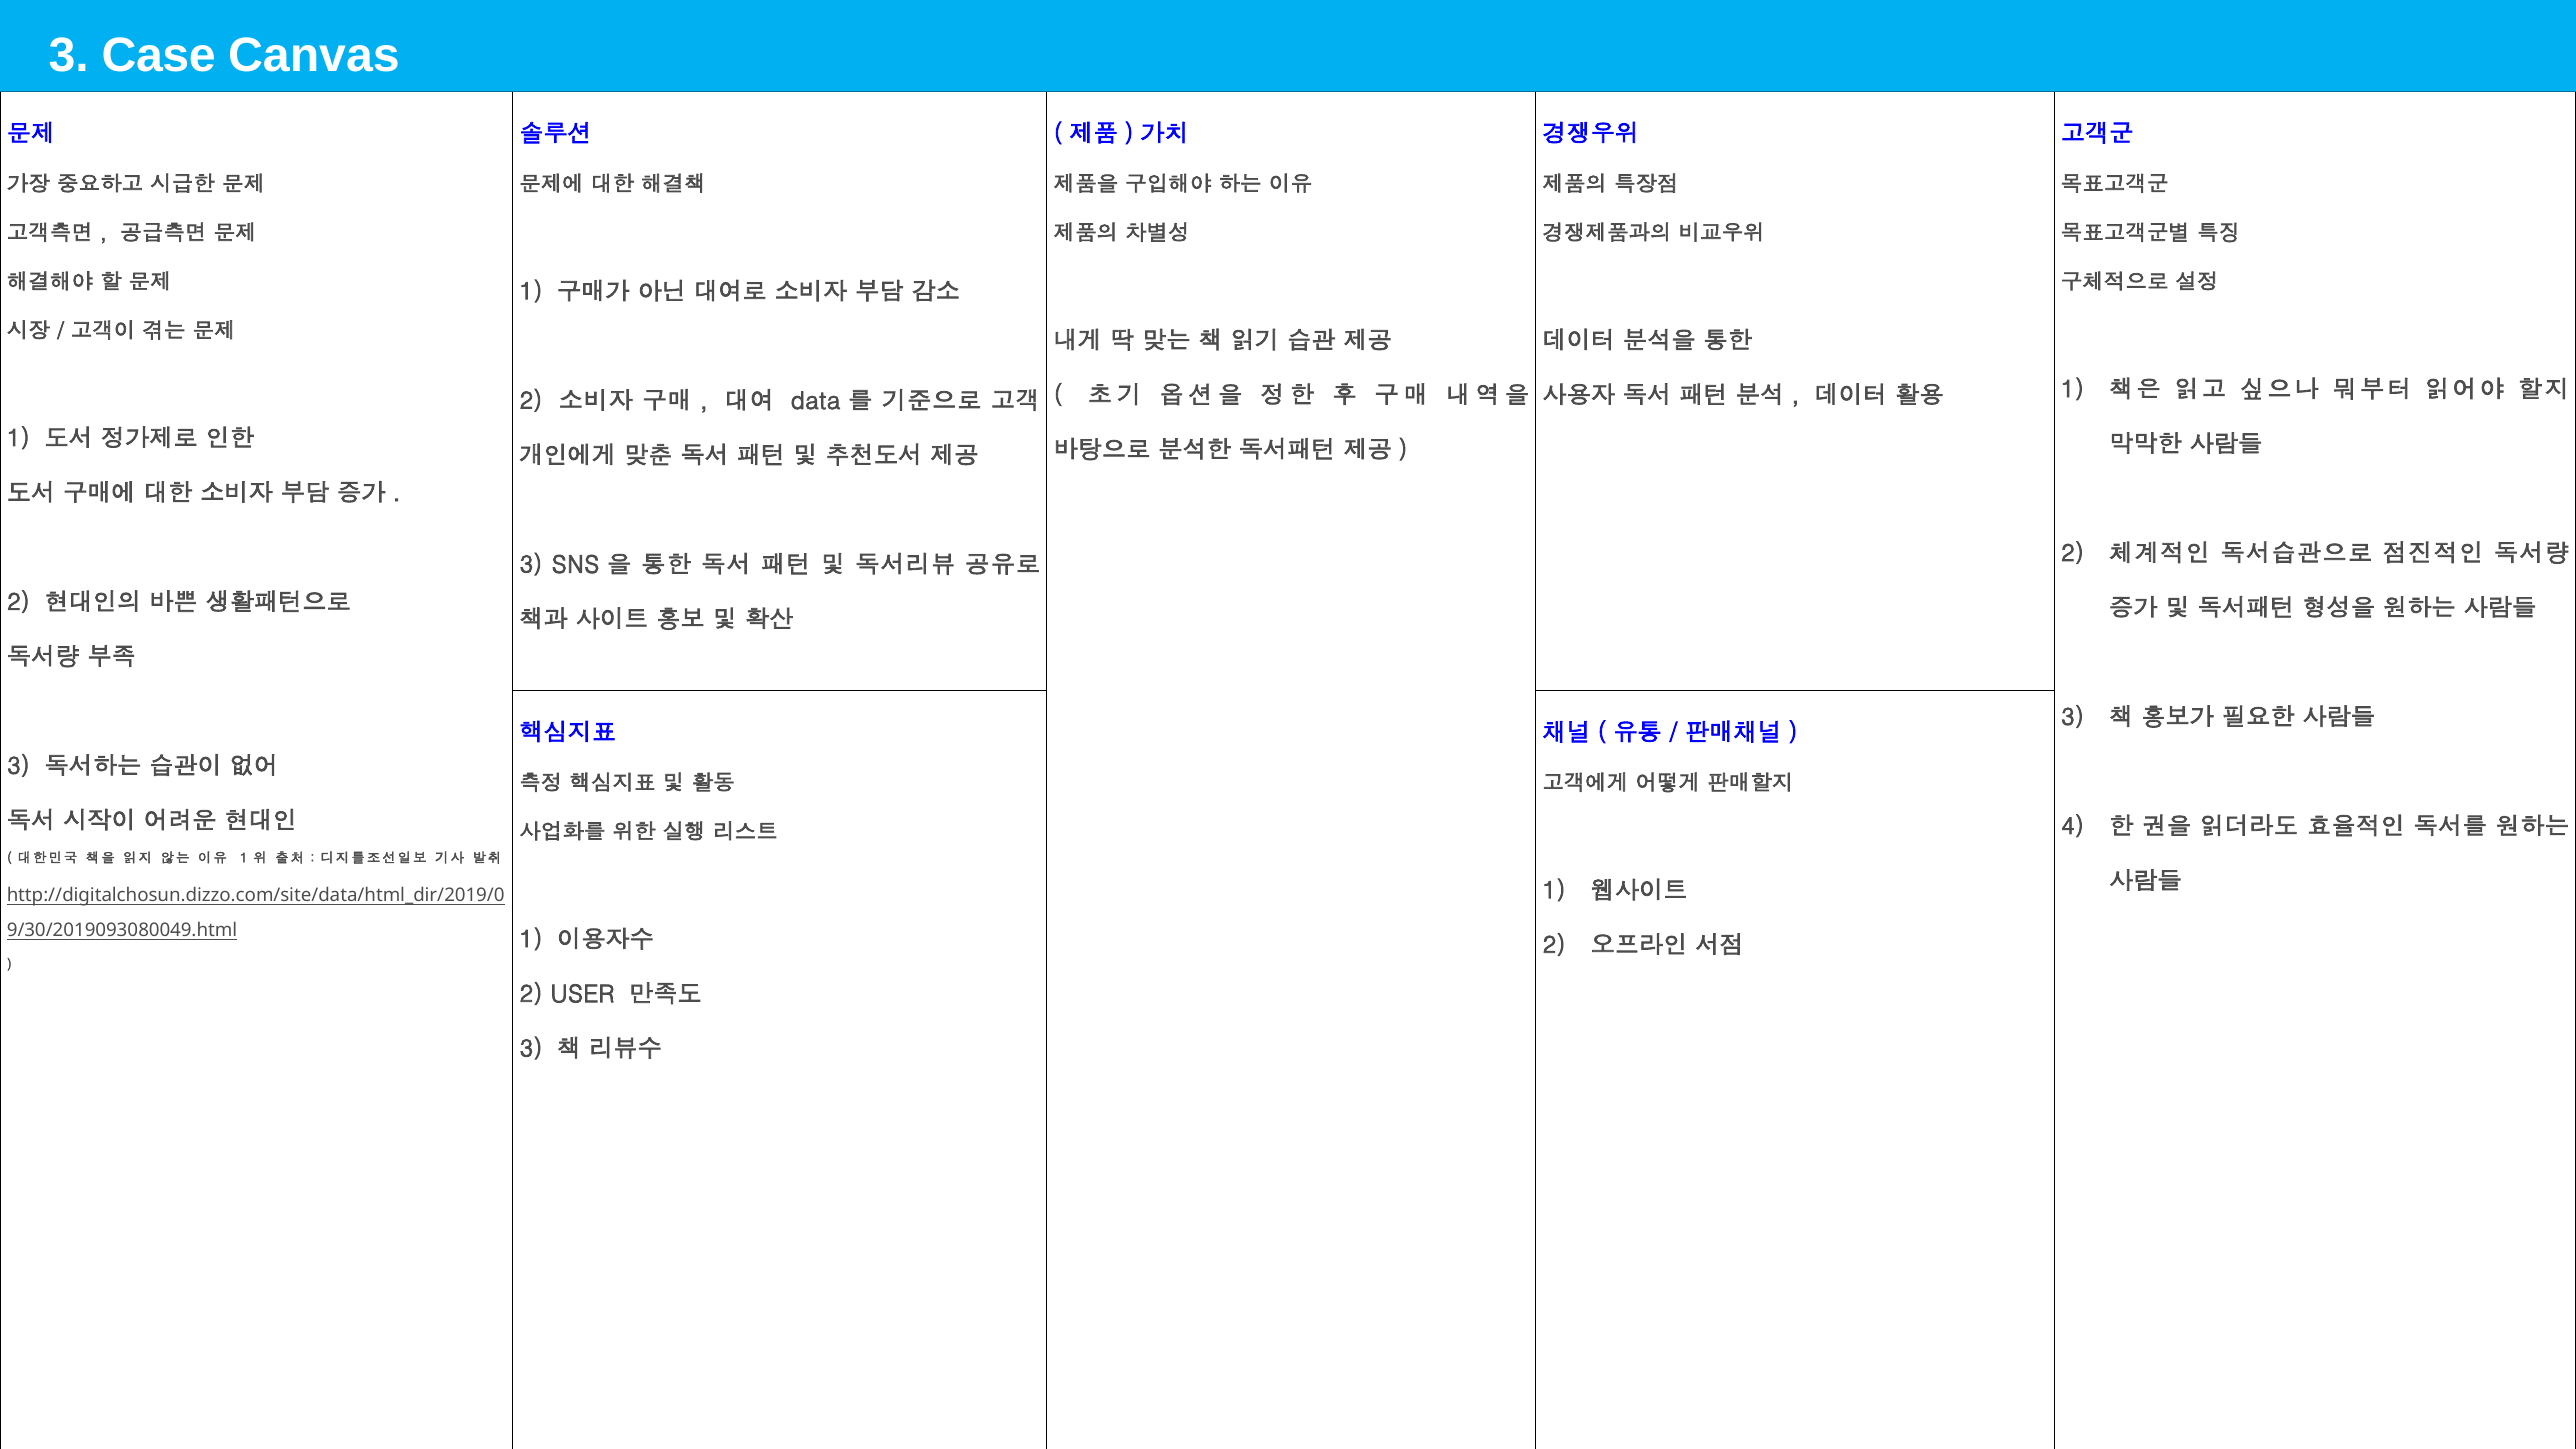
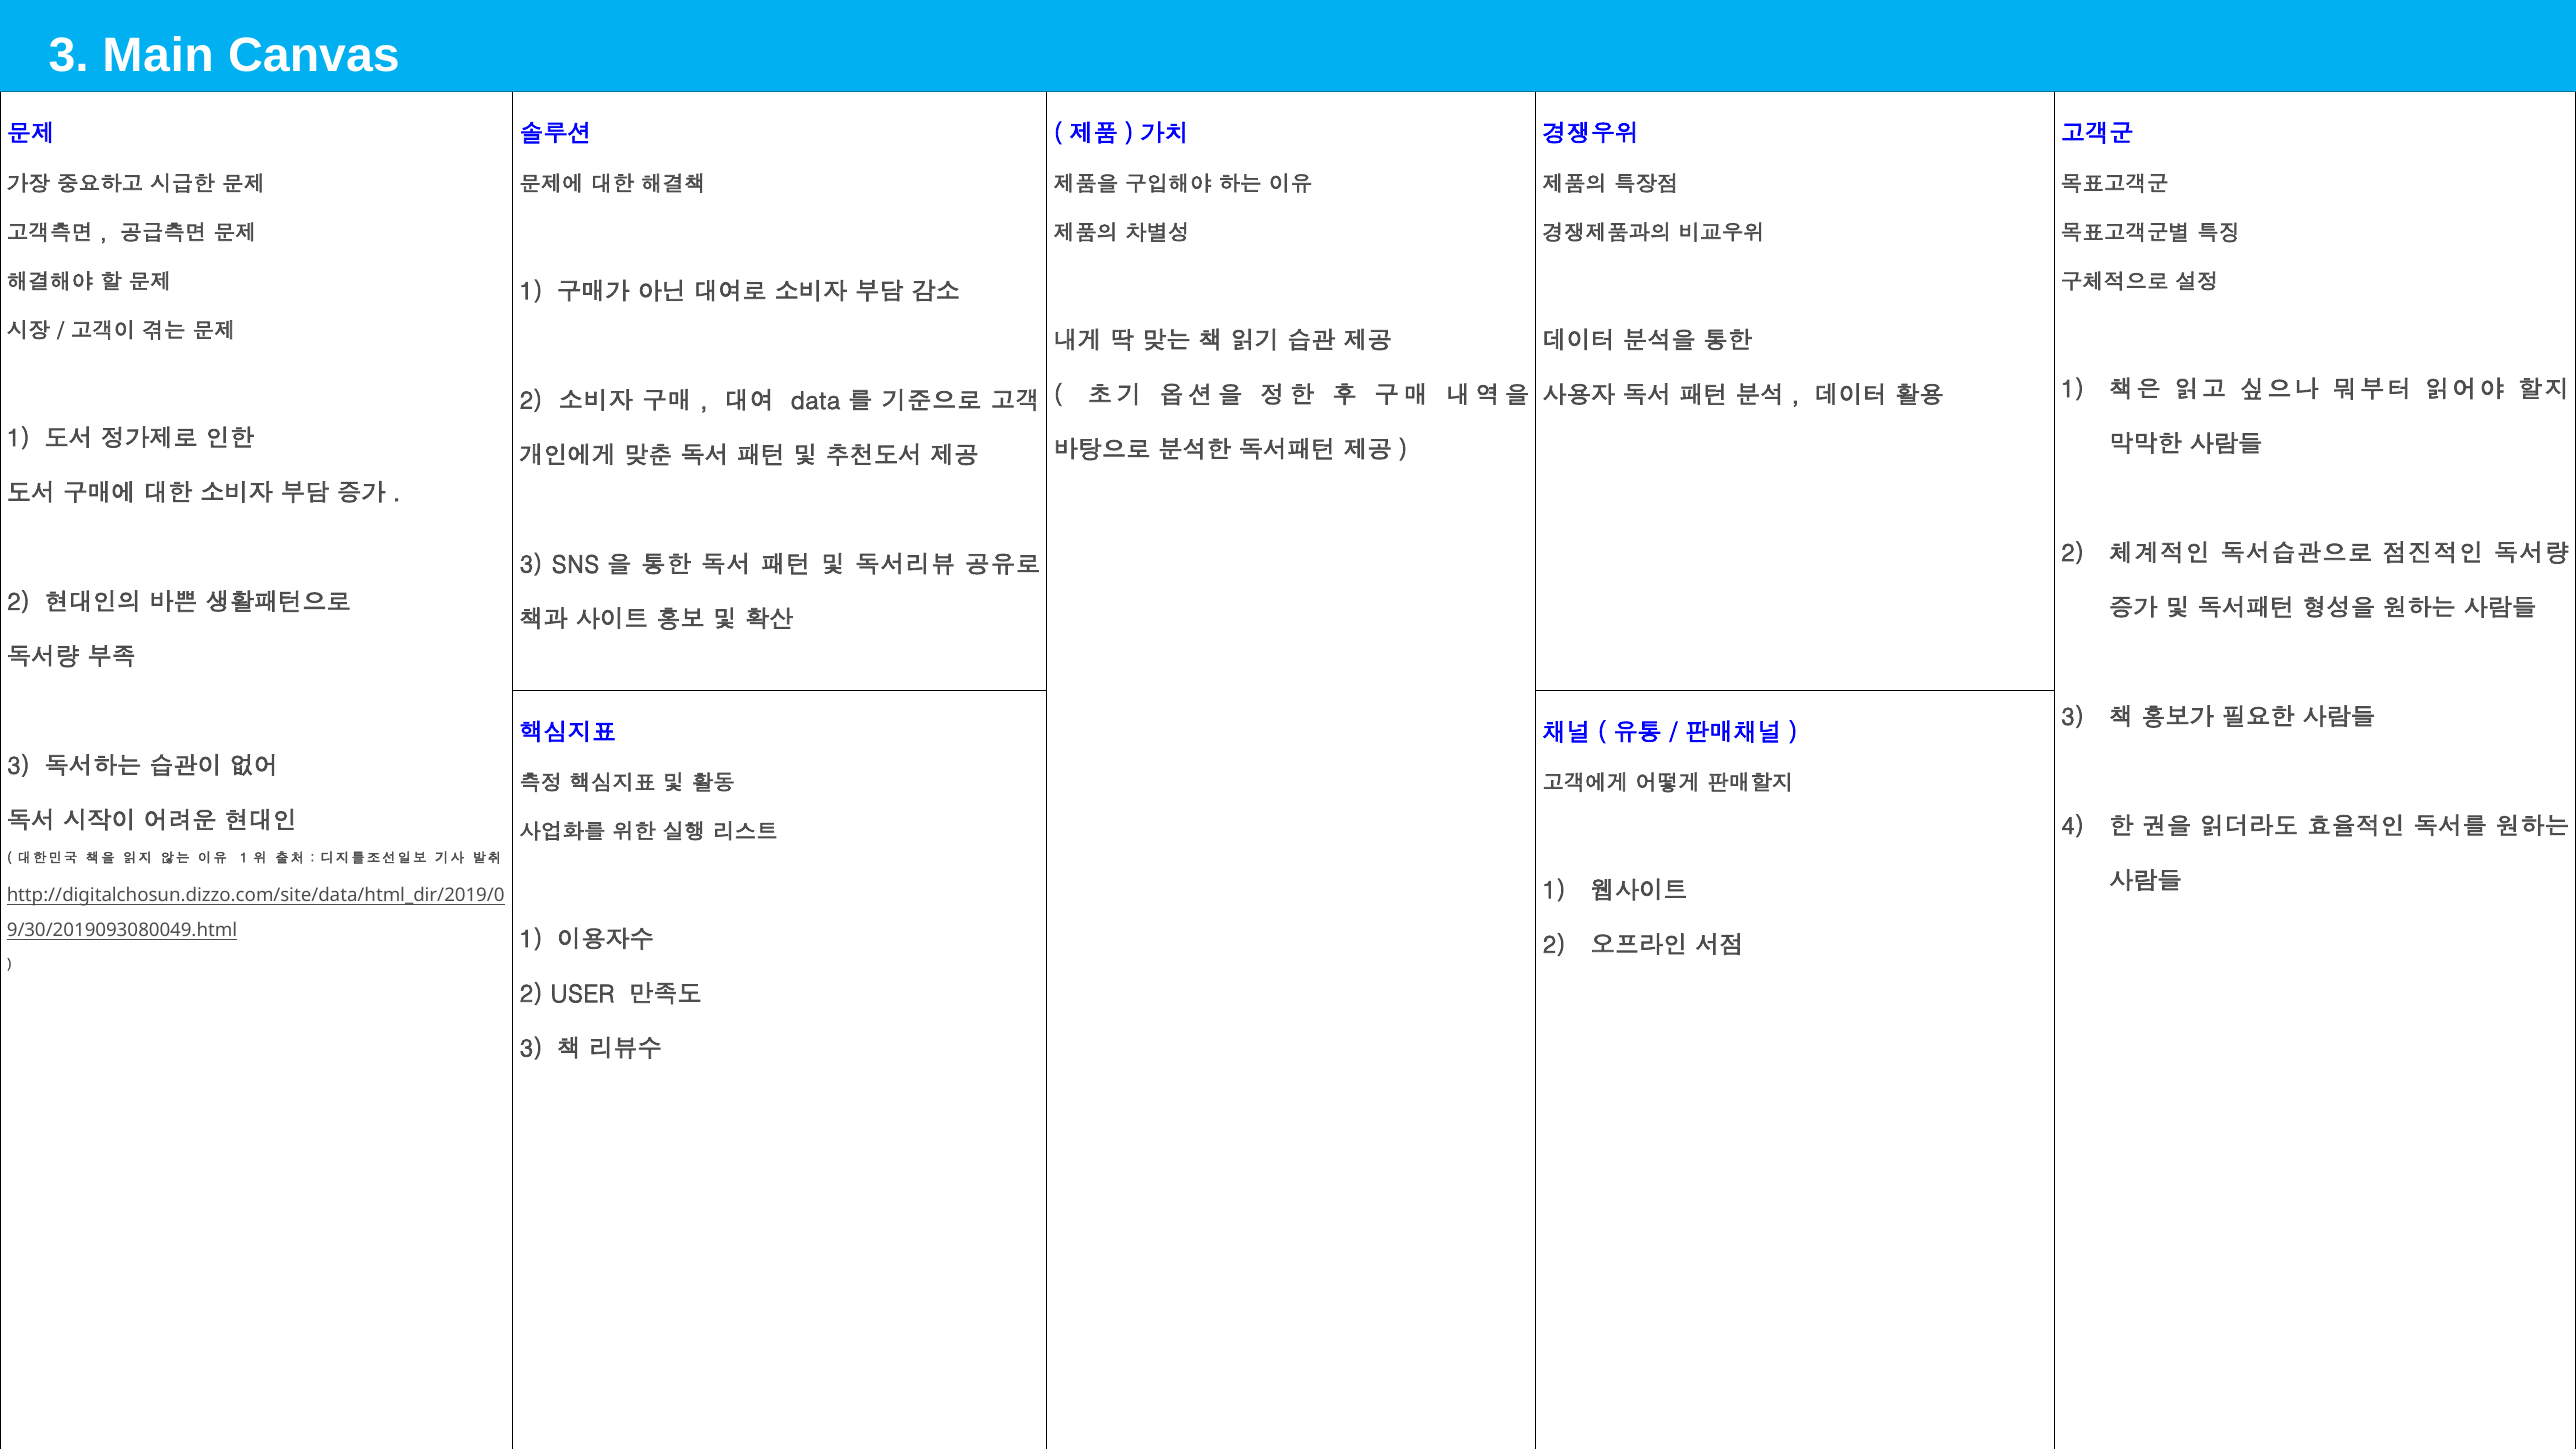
Case: Case -> Main (158, 56)
